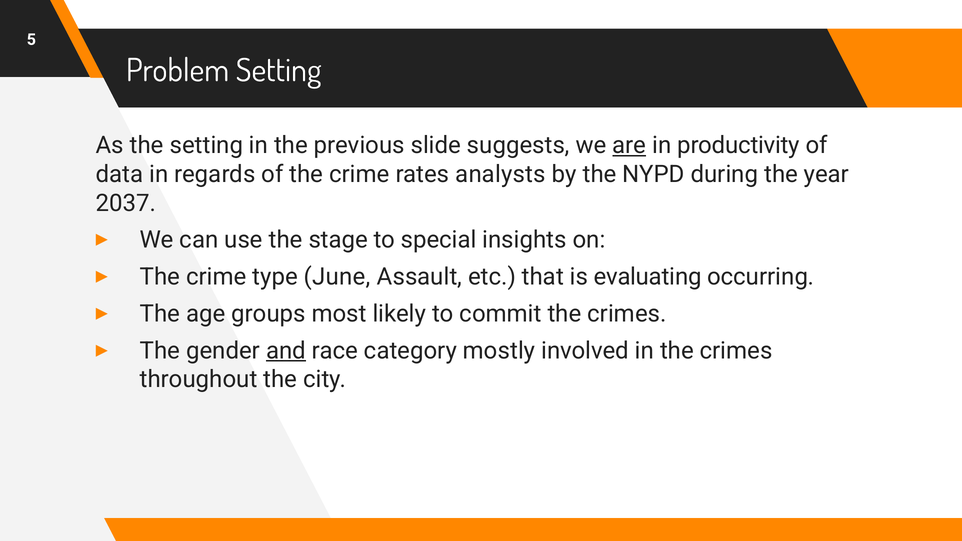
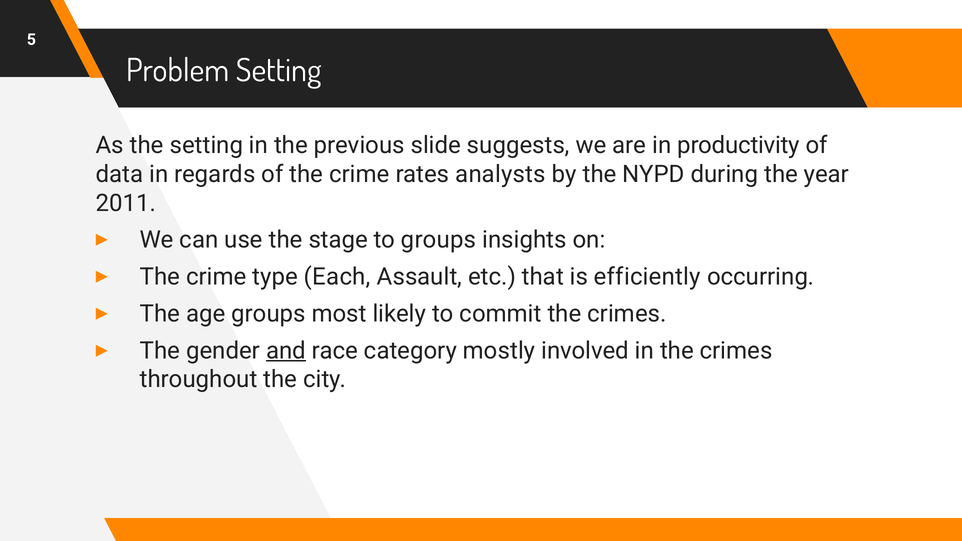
are underline: present -> none (629, 145)
2037: 2037 -> 2011 (126, 203)
to special: special -> groups (439, 240)
June: June -> Each (337, 277)
evaluating: evaluating -> efficiently (647, 277)
